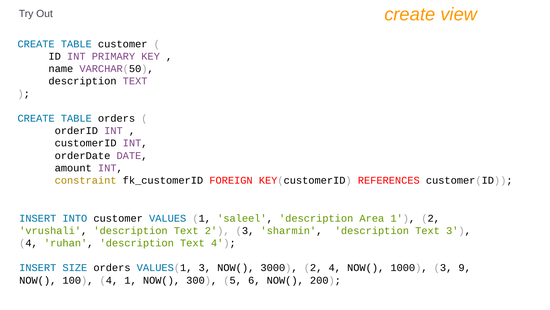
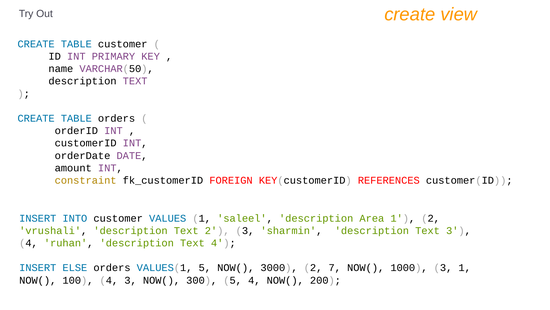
SIZE: SIZE -> ELSE (75, 267)
VALUES(1 3: 3 -> 5 (205, 267)
2 4: 4 -> 7 (335, 267)
3 9: 9 -> 1 (465, 267)
4 1: 1 -> 3 (131, 280)
5 6: 6 -> 4 (254, 280)
